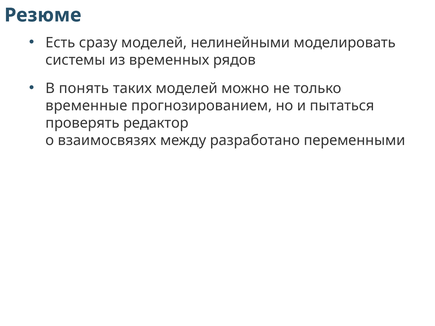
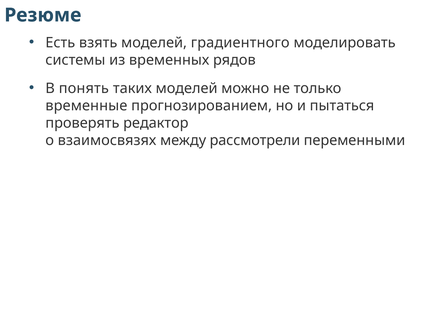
сразу: сразу -> взять (98, 43)
нелинейными: нелинейными -> градиентного (240, 43)
разработано: разработано -> рассмотрели (255, 141)
